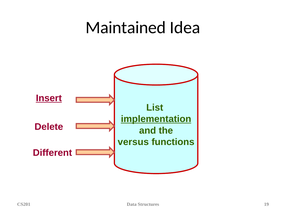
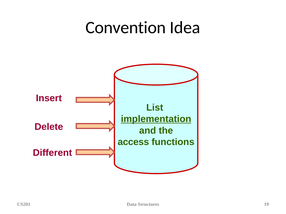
Maintained: Maintained -> Convention (126, 28)
Insert underline: present -> none (49, 98)
versus: versus -> access (133, 142)
